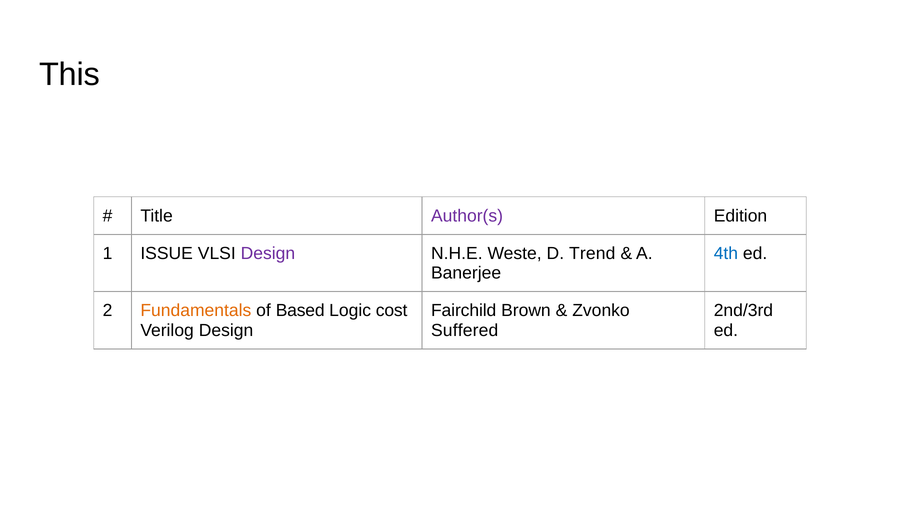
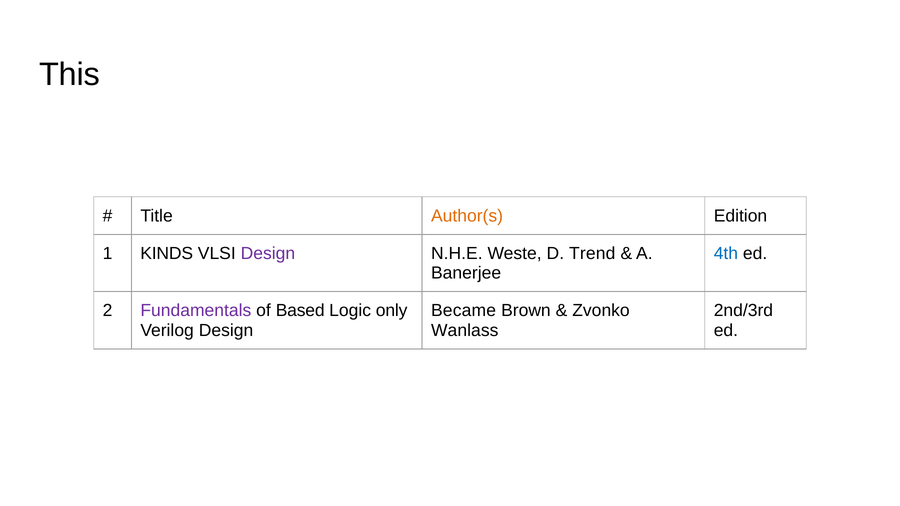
Author(s colour: purple -> orange (467, 216)
ISSUE: ISSUE -> KINDS (167, 254)
Fundamentals colour: orange -> purple (196, 311)
cost: cost -> only (392, 311)
Fairchild: Fairchild -> Became (464, 311)
Suffered: Suffered -> Wanlass (465, 331)
